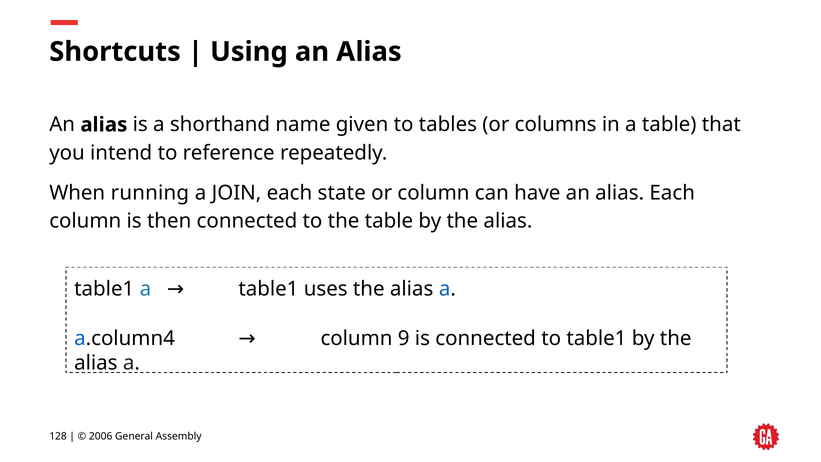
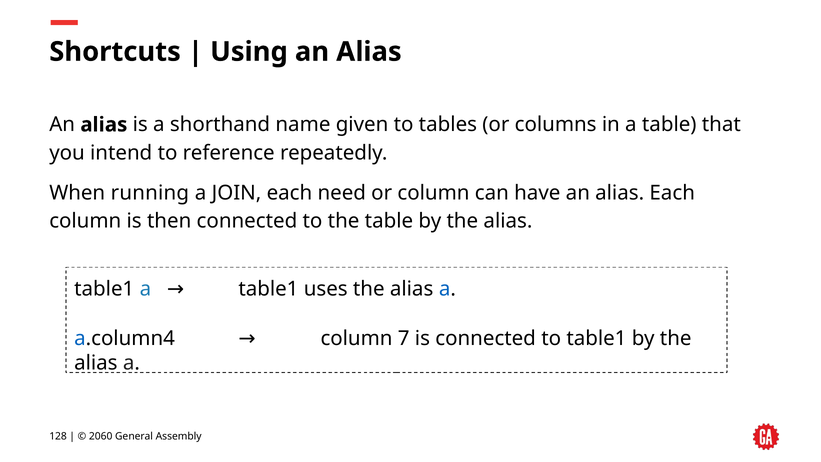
state: state -> need (342, 193)
9: 9 -> 7 (404, 338)
2006: 2006 -> 2060 (101, 436)
